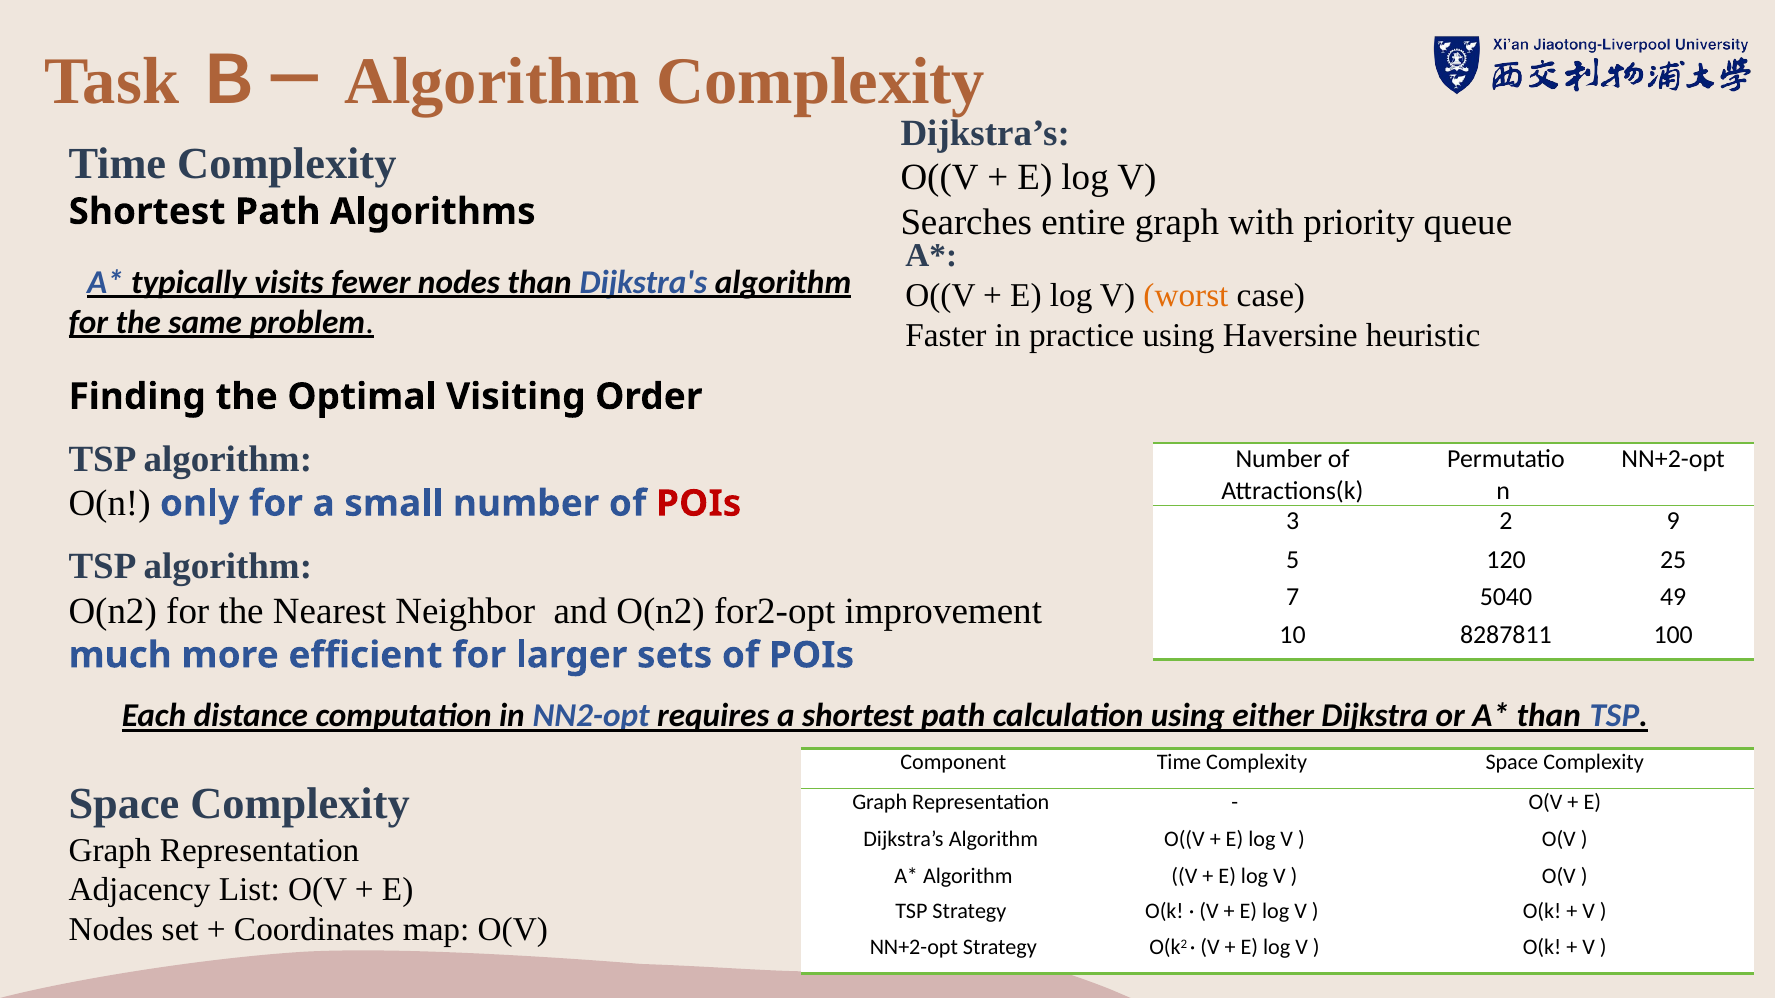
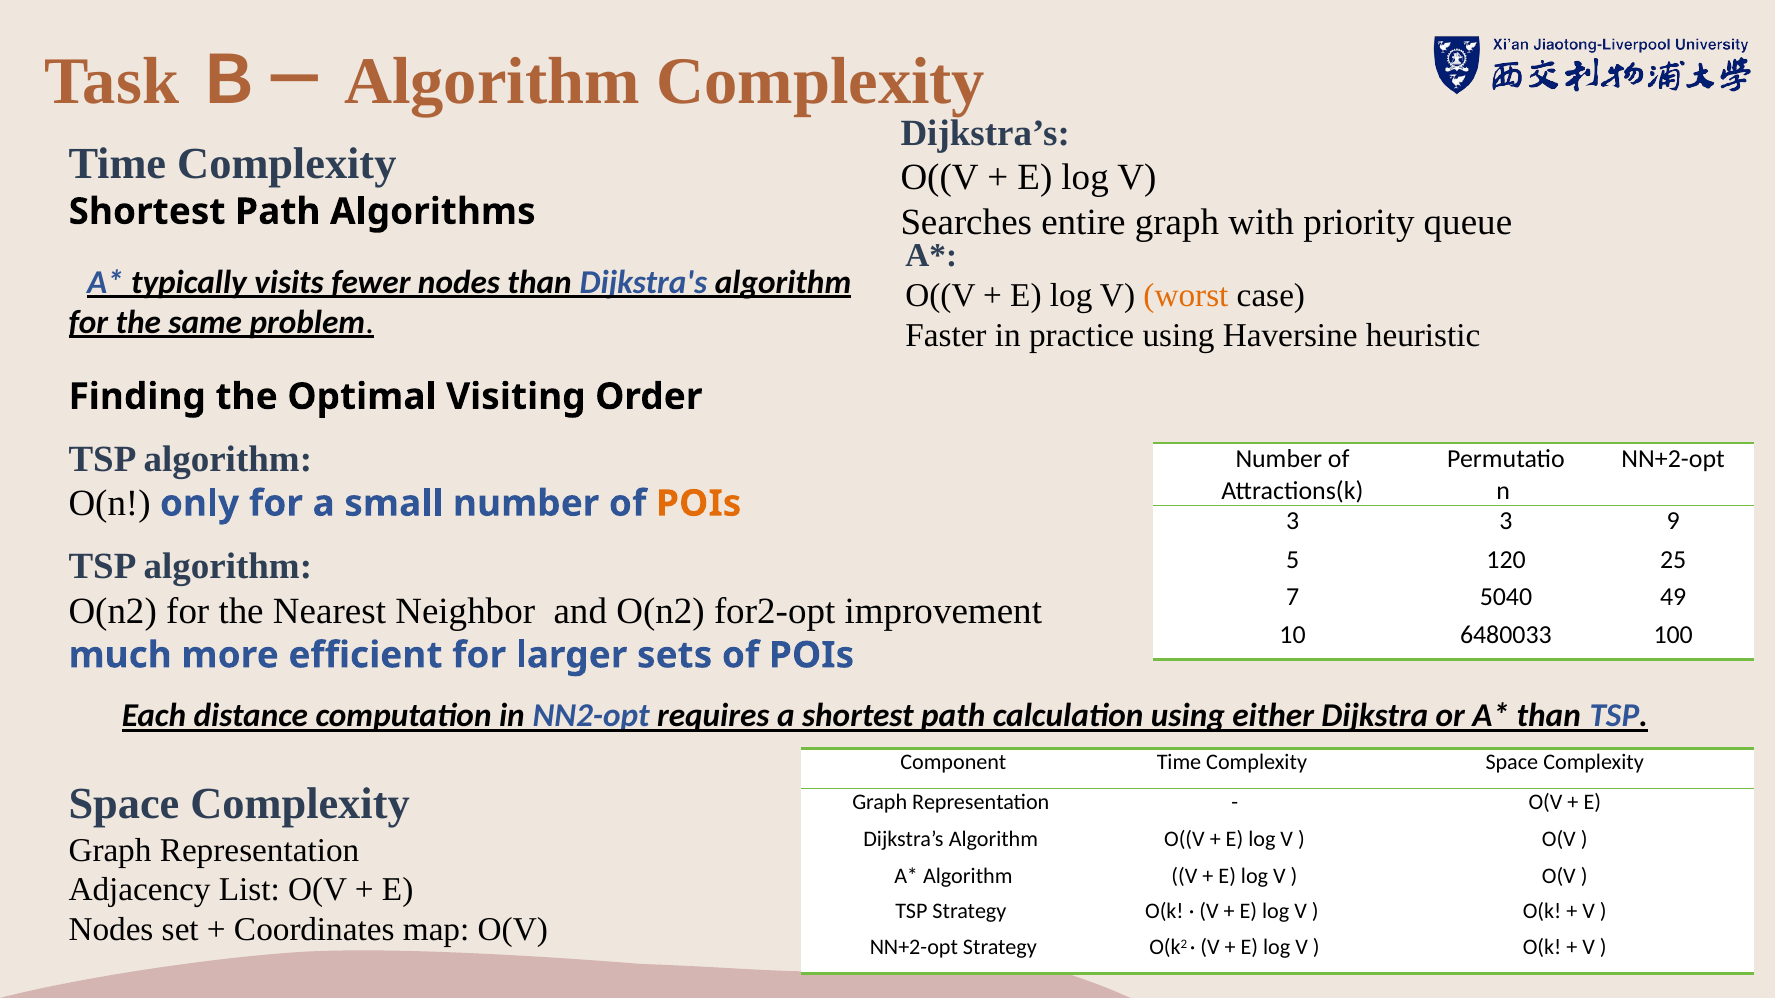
POIs colour: red -> orange (699, 504)
3 2: 2 -> 3 (1506, 521)
8287811: 8287811 -> 6480033 (1506, 635)
